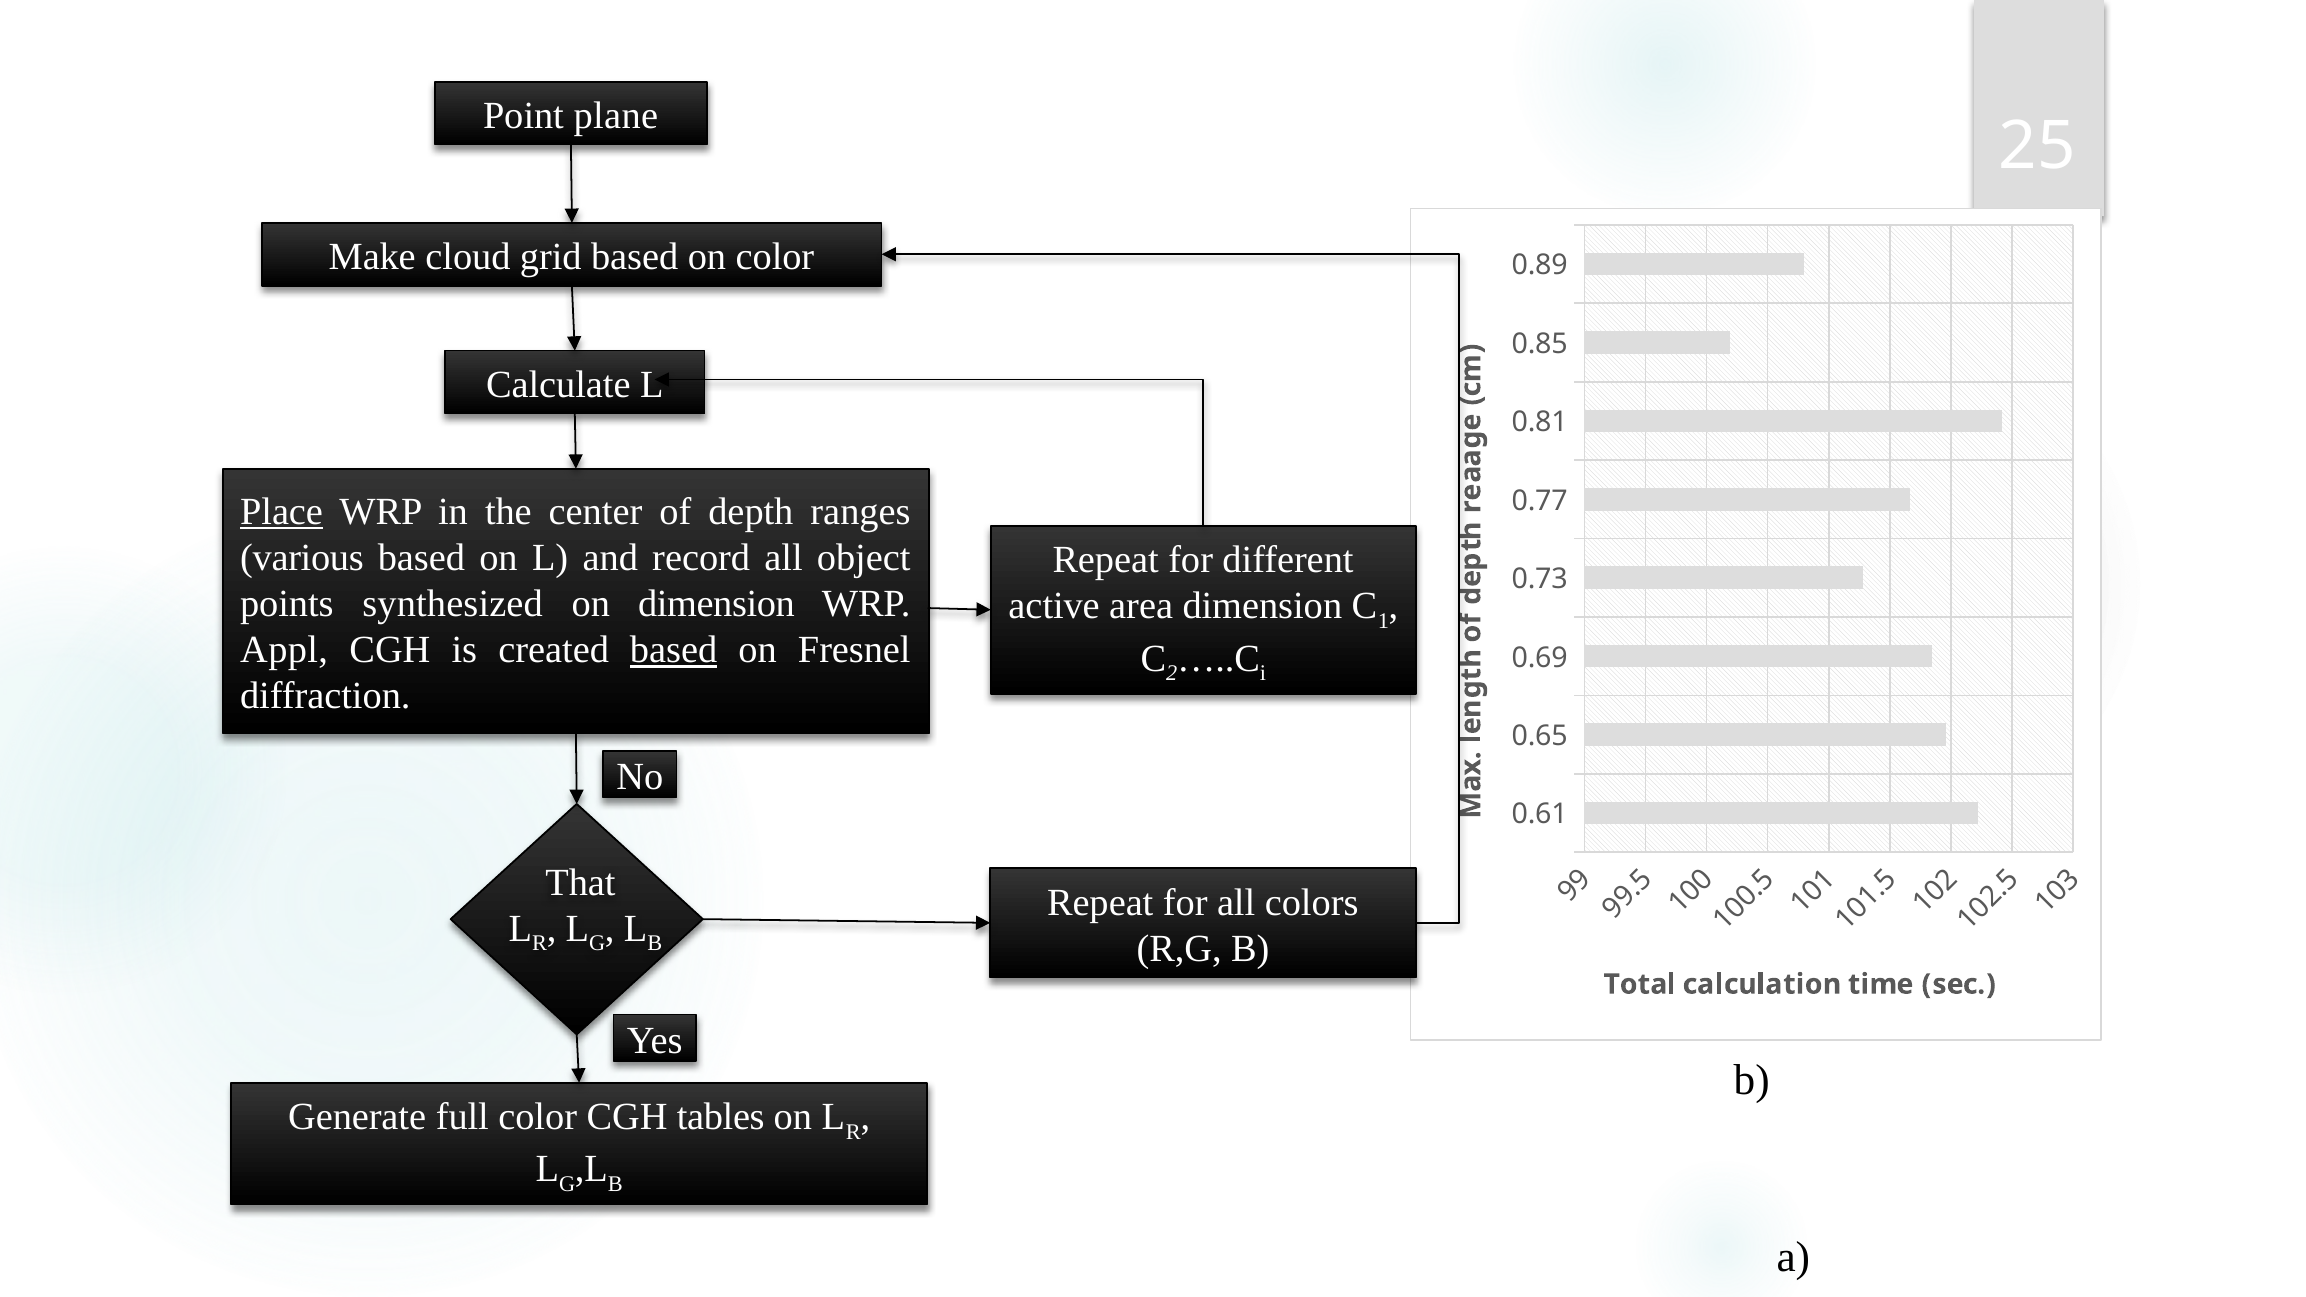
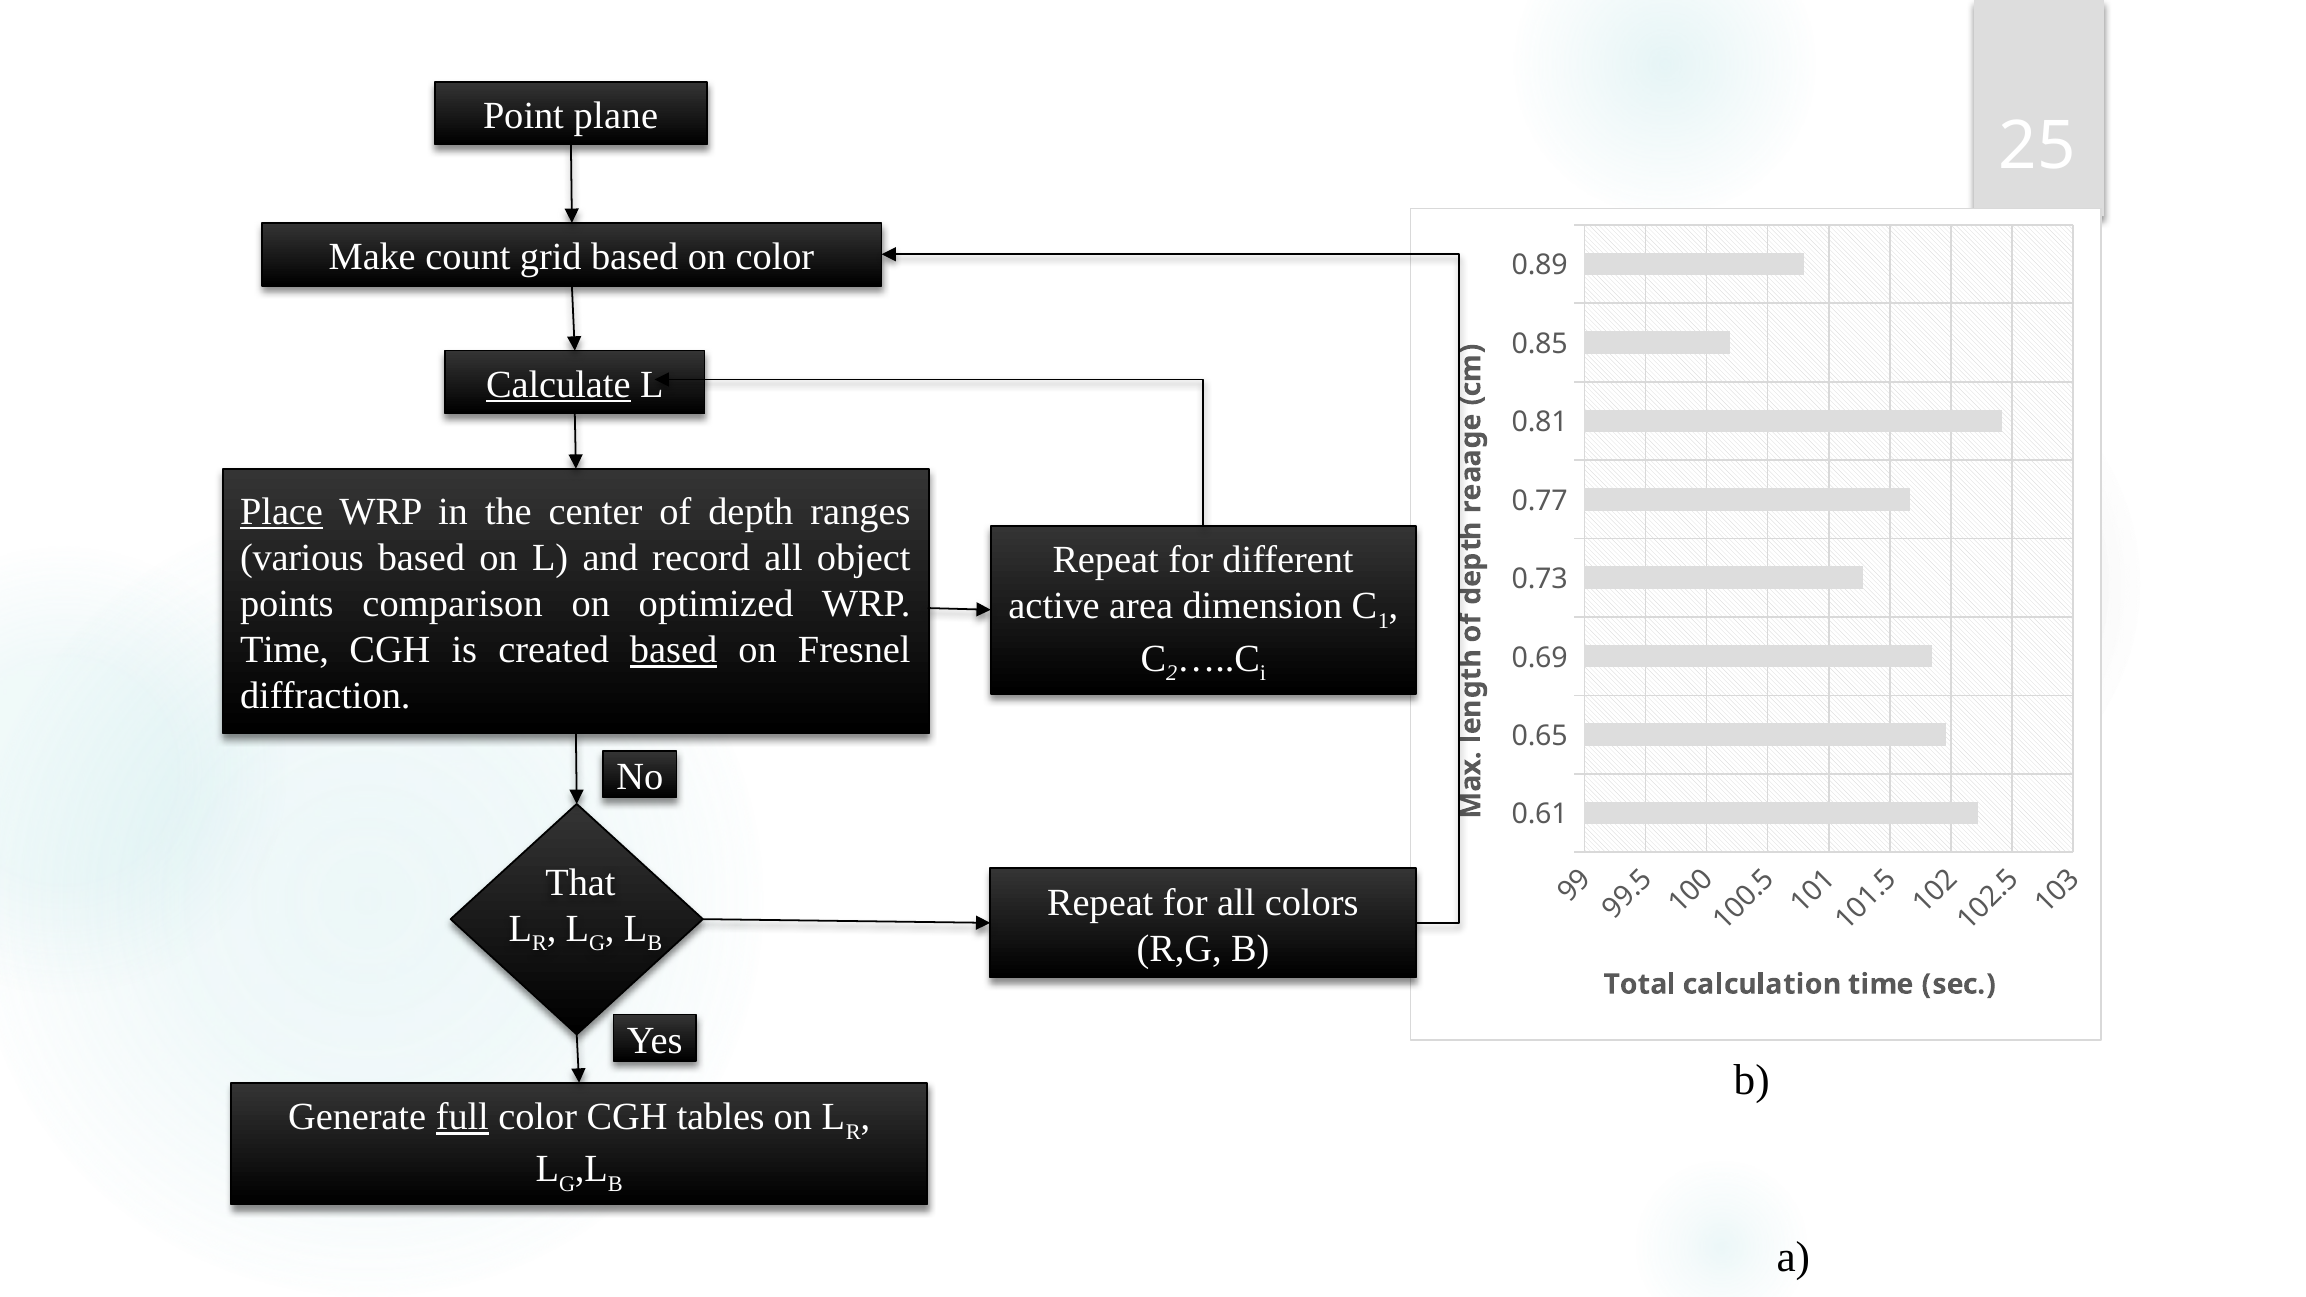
cloud: cloud -> count (468, 257)
Calculate underline: none -> present (558, 385)
synthesized: synthesized -> comparison (453, 604)
on dimension: dimension -> optimized (716, 604)
Appl: Appl -> Time (285, 650)
full underline: none -> present (462, 1117)
